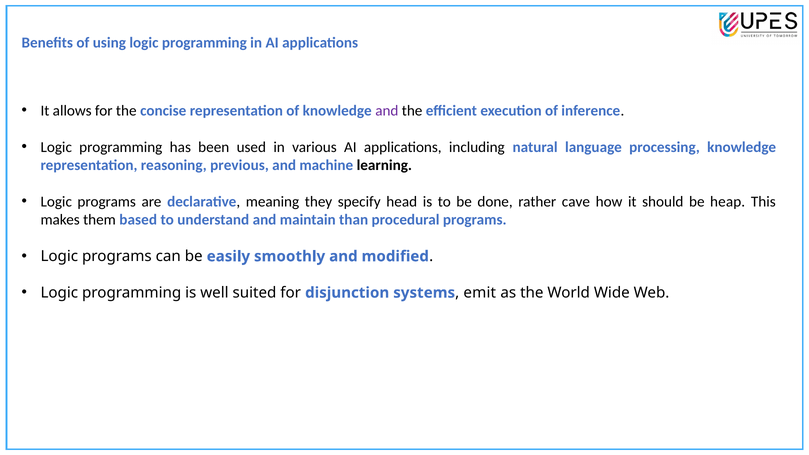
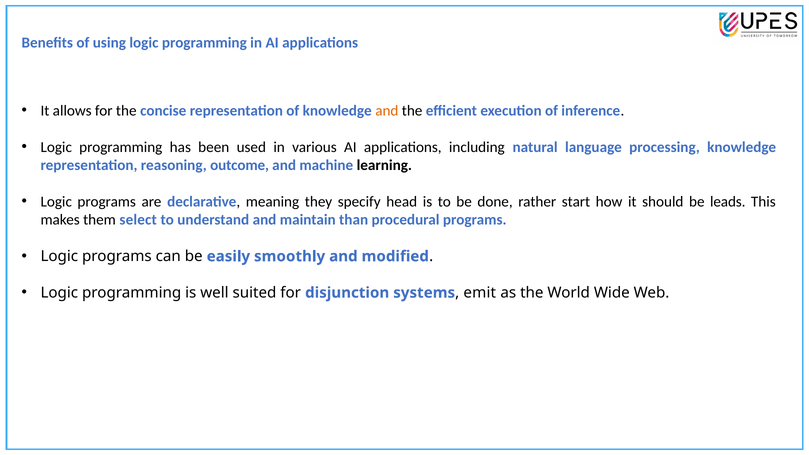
and colour: purple -> orange (387, 111)
previous: previous -> outcome (240, 165)
cave: cave -> start (576, 202)
heap: heap -> leads (728, 202)
based: based -> select (138, 220)
